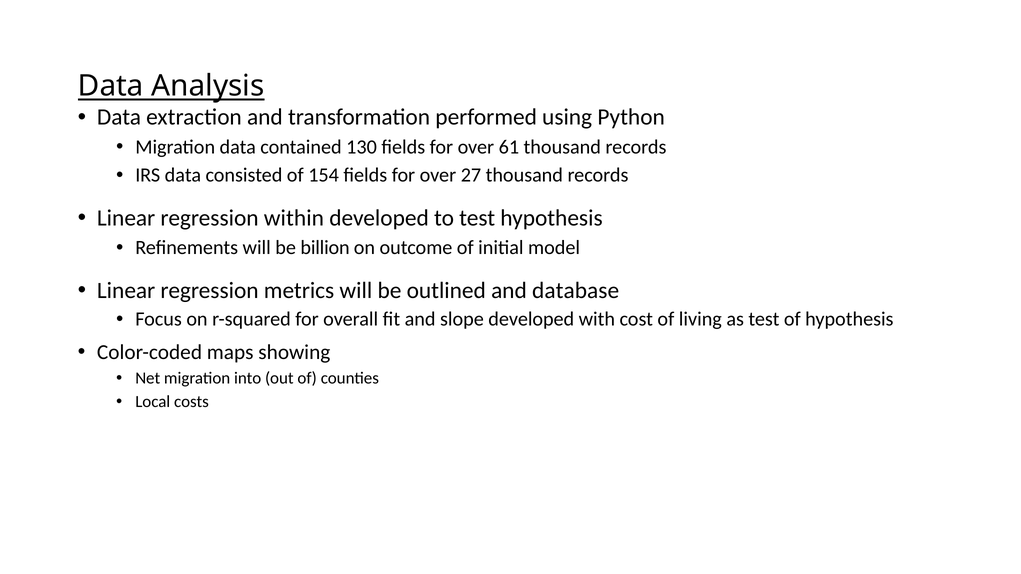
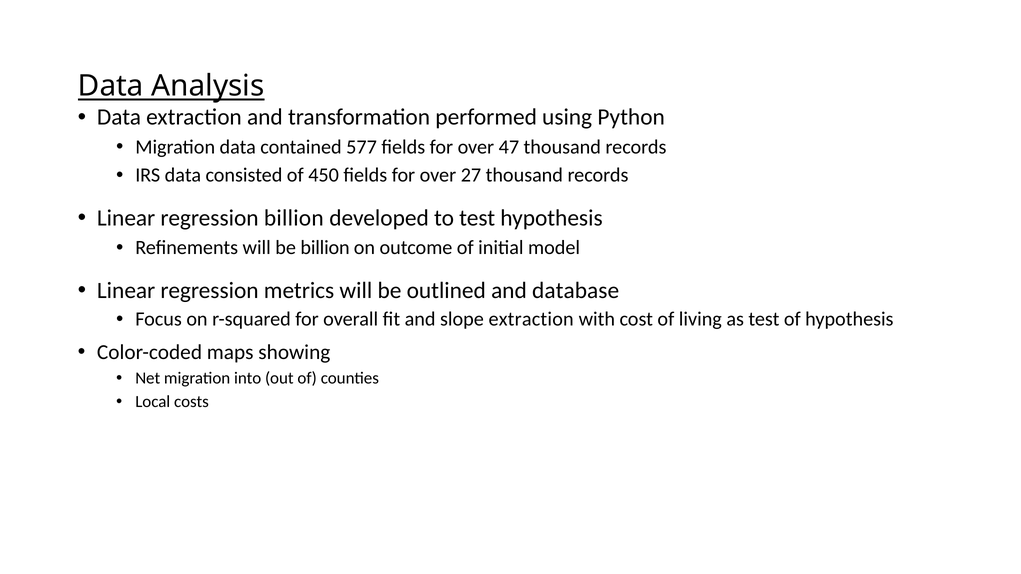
130: 130 -> 577 (362, 147)
61: 61 -> 47 (509, 147)
154: 154 -> 450 (324, 175)
regression within: within -> billion (294, 218)
slope developed: developed -> extraction (531, 319)
